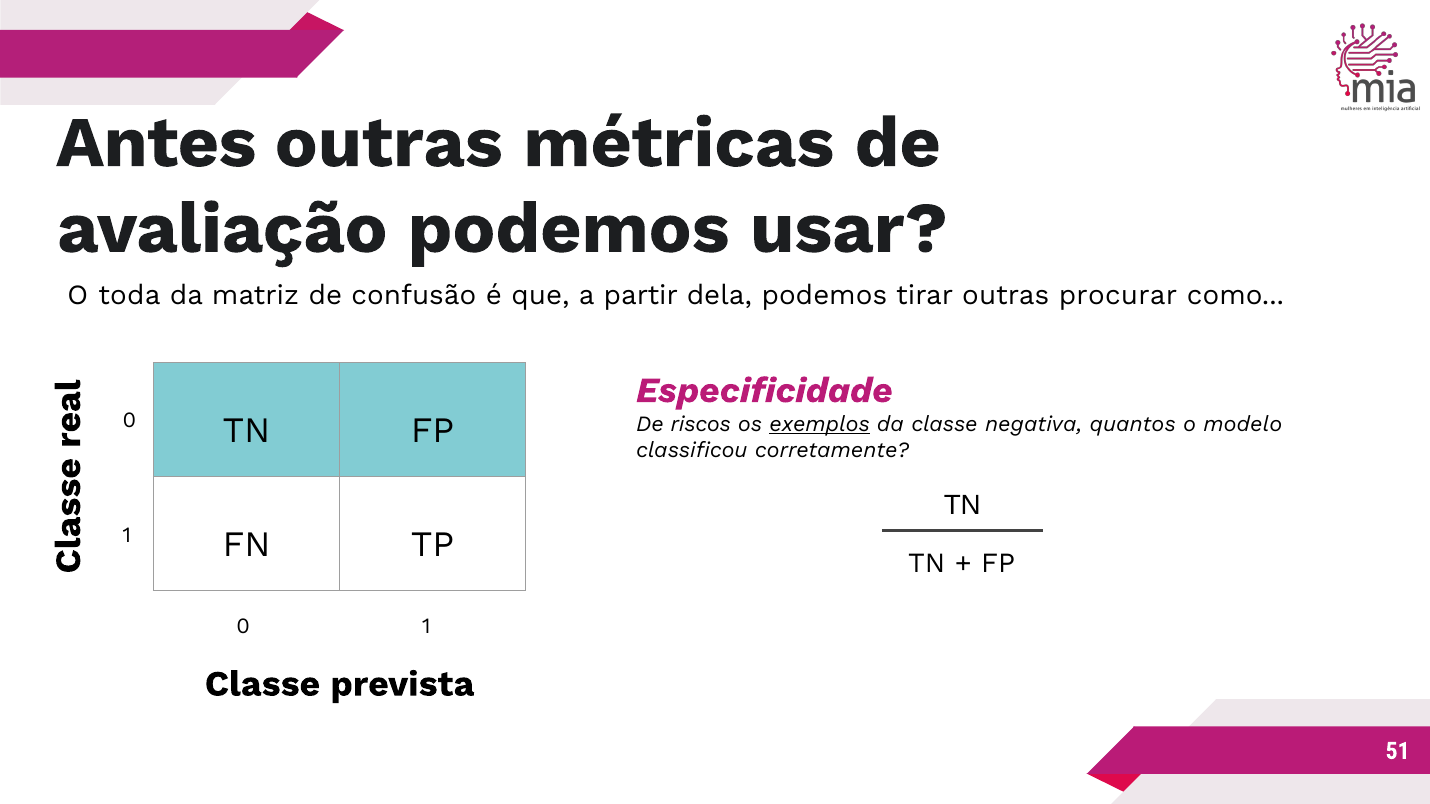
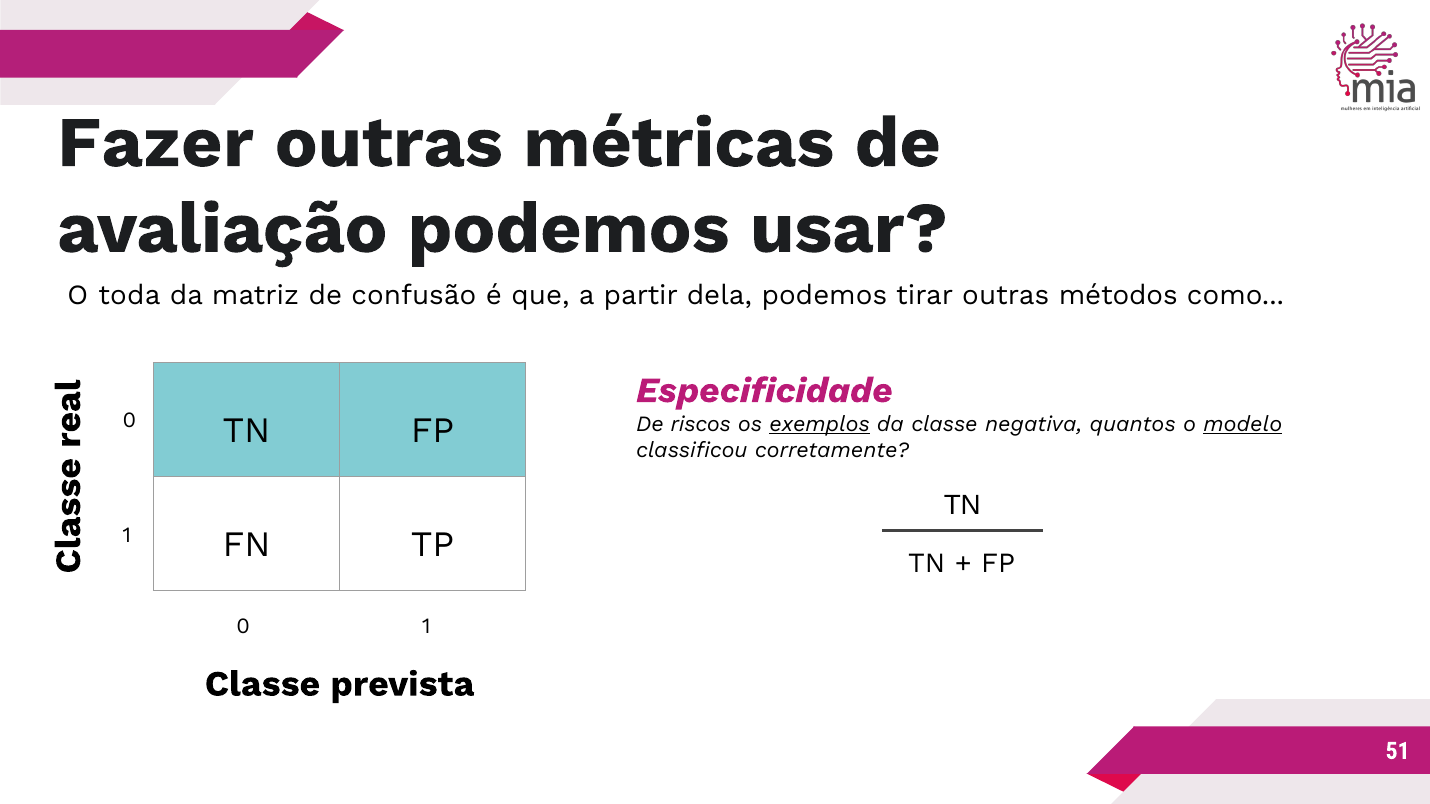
Antes: Antes -> Fazer (156, 143)
procurar: procurar -> métodos (1118, 296)
modelo underline: none -> present (1243, 424)
